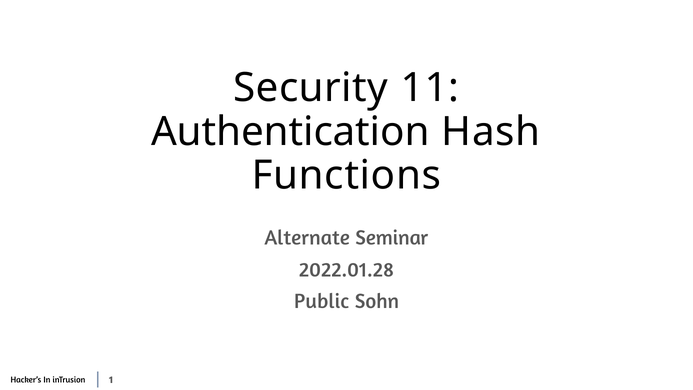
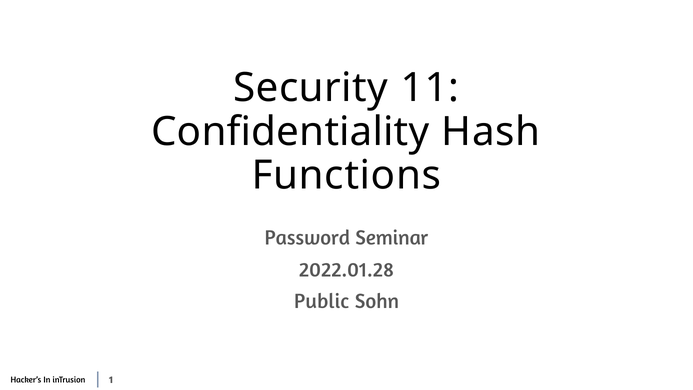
Authentication: Authentication -> Confidentiality (290, 132)
Alternate: Alternate -> Password (307, 238)
